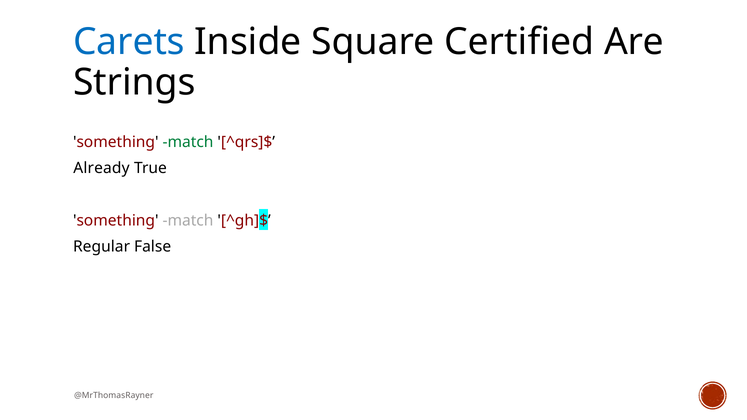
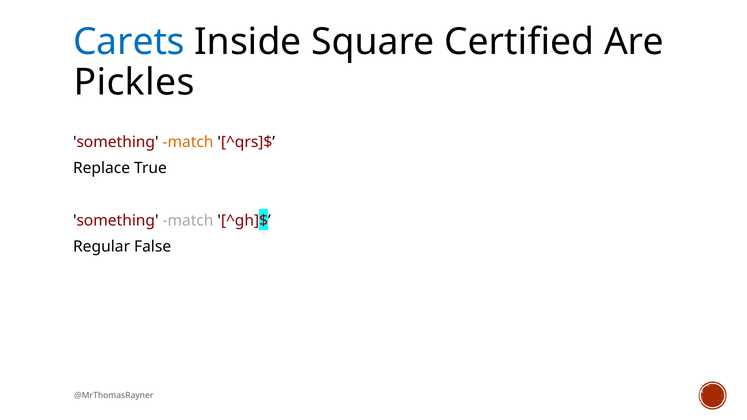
Strings: Strings -> Pickles (134, 82)
match colour: green -> orange (188, 142)
Already: Already -> Replace (102, 168)
